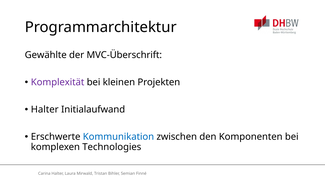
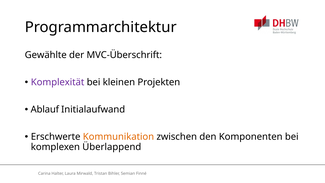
Halter: Halter -> Ablauf (45, 109)
Kommunikation colour: blue -> orange (118, 137)
Technologies: Technologies -> Überlappend (112, 147)
